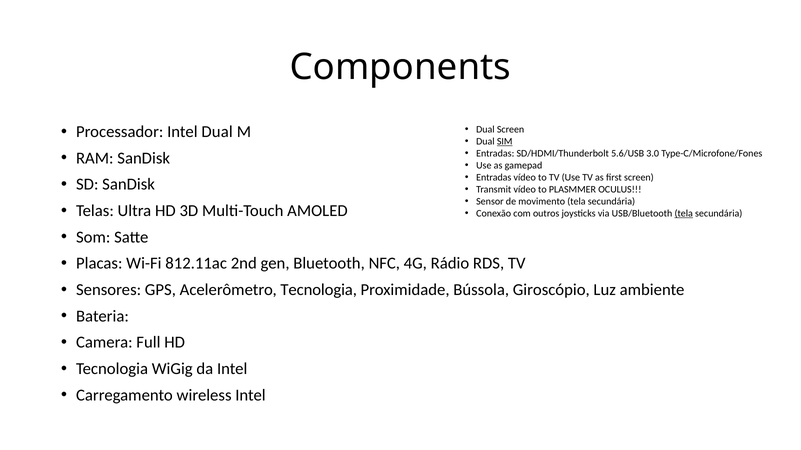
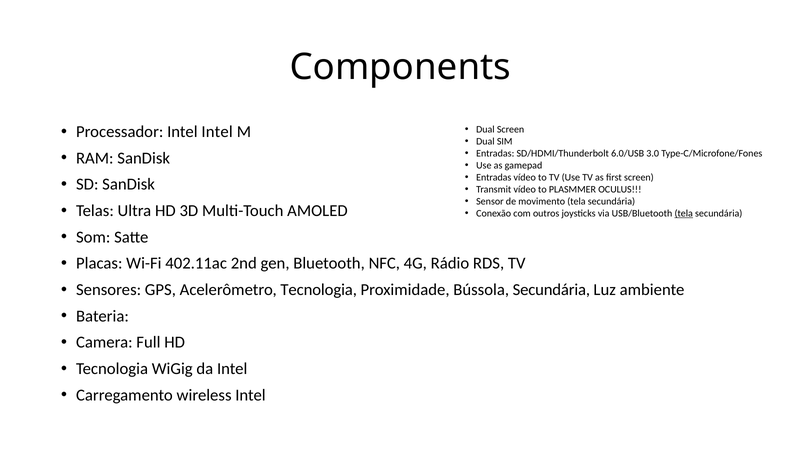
Intel Dual: Dual -> Intel (217, 132)
SIM underline: present -> none (505, 142)
5.6/USB: 5.6/USB -> 6.0/USB (628, 154)
812.11ac: 812.11ac -> 402.11ac (196, 264)
Bússola Giroscópio: Giroscópio -> Secundária (551, 290)
